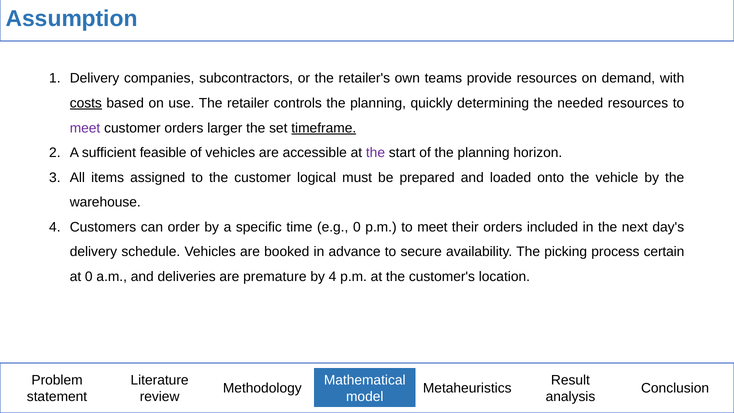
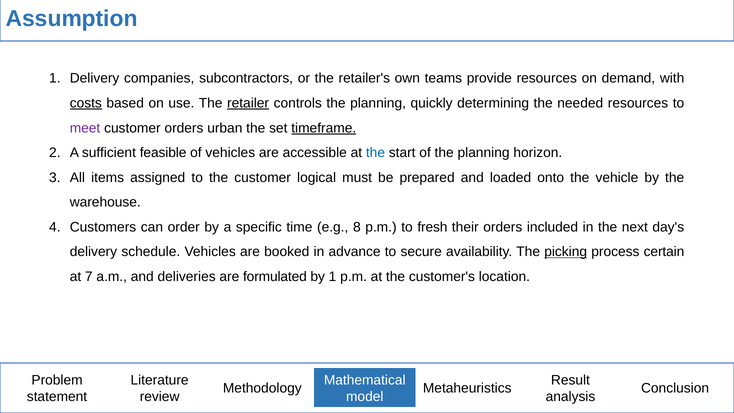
retailer underline: none -> present (248, 103)
larger: larger -> urban (225, 128)
the colour: purple -> blue (375, 153)
e.g 0: 0 -> 8 (357, 227)
p.m to meet: meet -> fresh (432, 227)
picking underline: none -> present (566, 252)
at 0: 0 -> 7 (89, 277)
premature: premature -> formulated (275, 277)
by 4: 4 -> 1 (333, 277)
